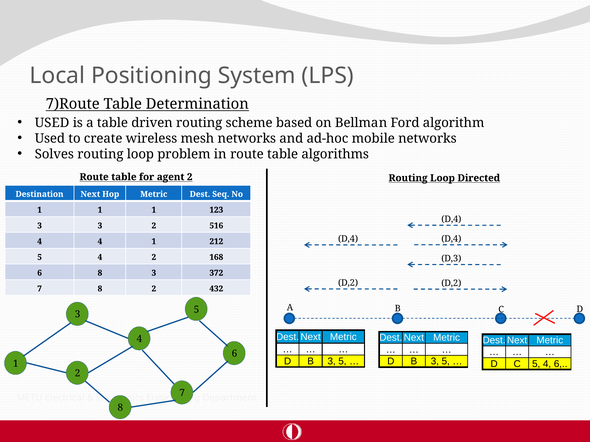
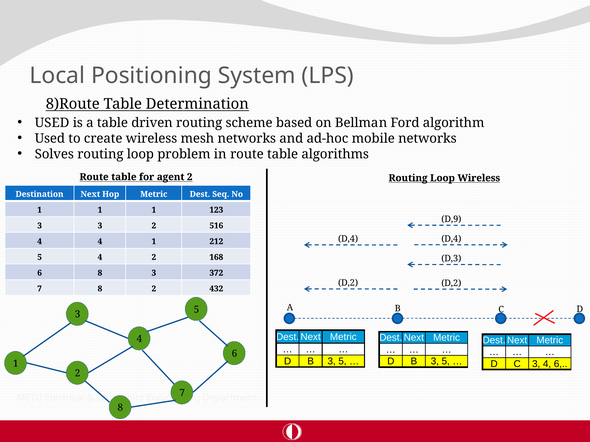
7)Route: 7)Route -> 8)Route (73, 104)
Loop Directed: Directed -> Wireless (479, 178)
D,4: D,4 -> D,9 (451, 220)
C 5: 5 -> 3 (536, 364)
